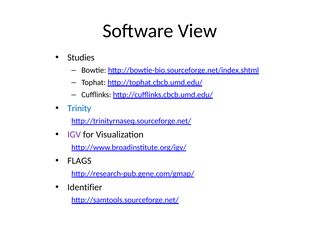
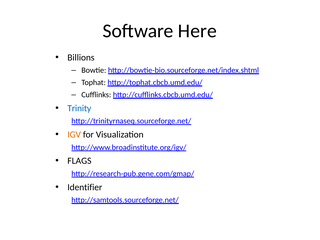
View: View -> Here (197, 31)
Studies: Studies -> Billions (81, 57)
IGV colour: purple -> orange (74, 135)
